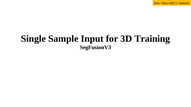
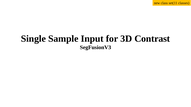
Training: Training -> Contrast (152, 39)
